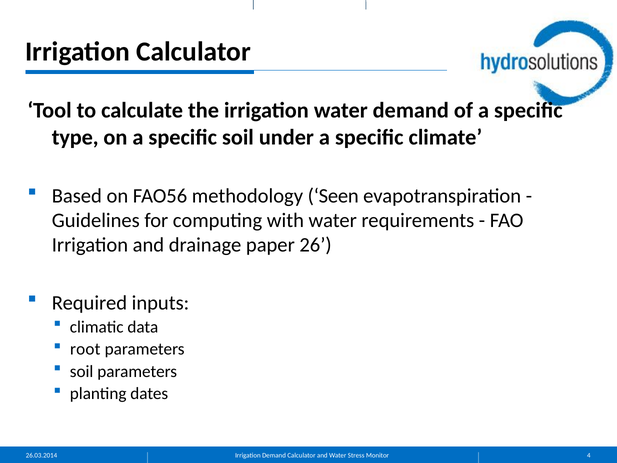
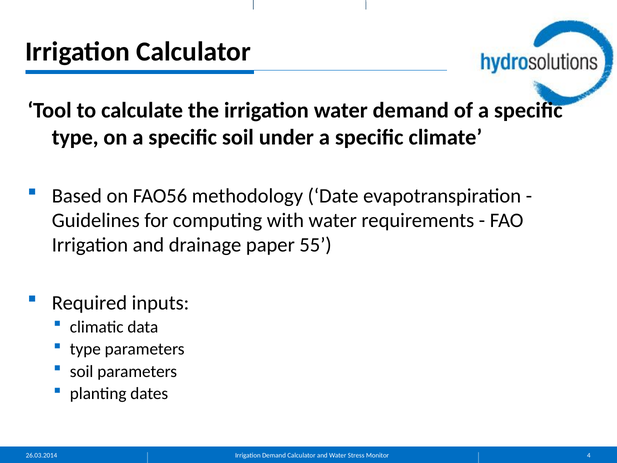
Seen: Seen -> Date (333, 196)
26: 26 -> 55 (316, 245)
root: root -> type (85, 349)
